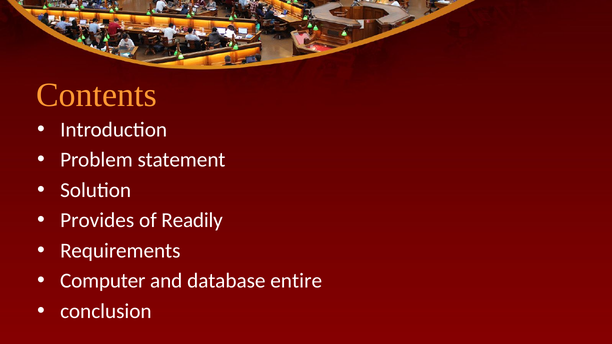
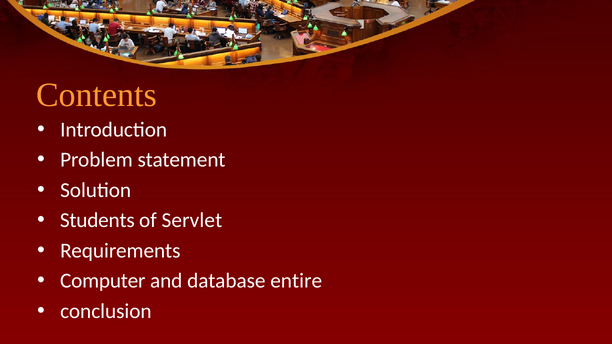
Provides: Provides -> Students (97, 221)
Readily: Readily -> Servlet (192, 221)
